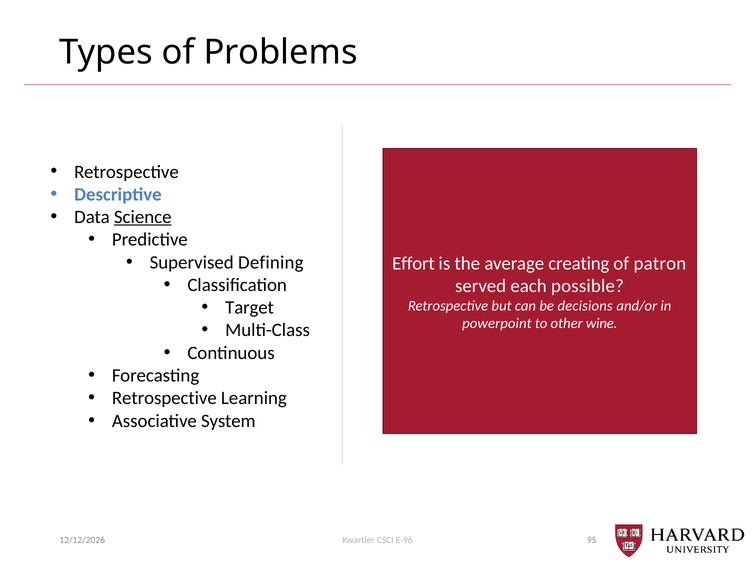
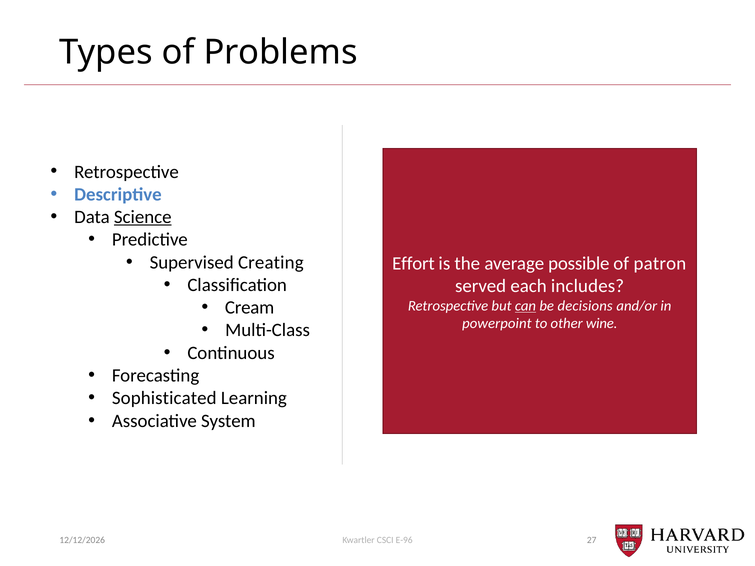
Defining: Defining -> Creating (271, 262)
creating: creating -> possible (579, 264)
possible: possible -> includes (588, 286)
Target: Target -> Cream (250, 308)
can underline: none -> present (525, 306)
Retrospective: Retrospective -> Sophisticated (164, 398)
95: 95 -> 27 (592, 541)
